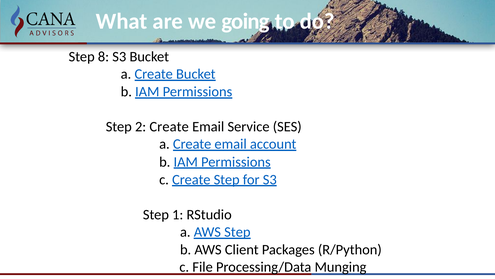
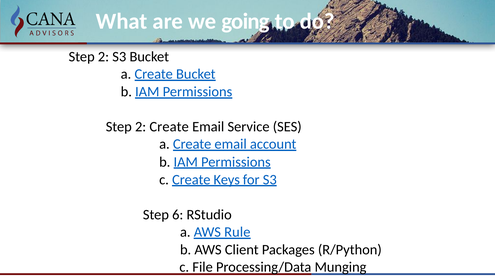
8: 8 -> 2 (103, 57)
Create Step: Step -> Keys (227, 179)
1: 1 -> 6 (178, 214)
AWS Step: Step -> Rule (237, 232)
